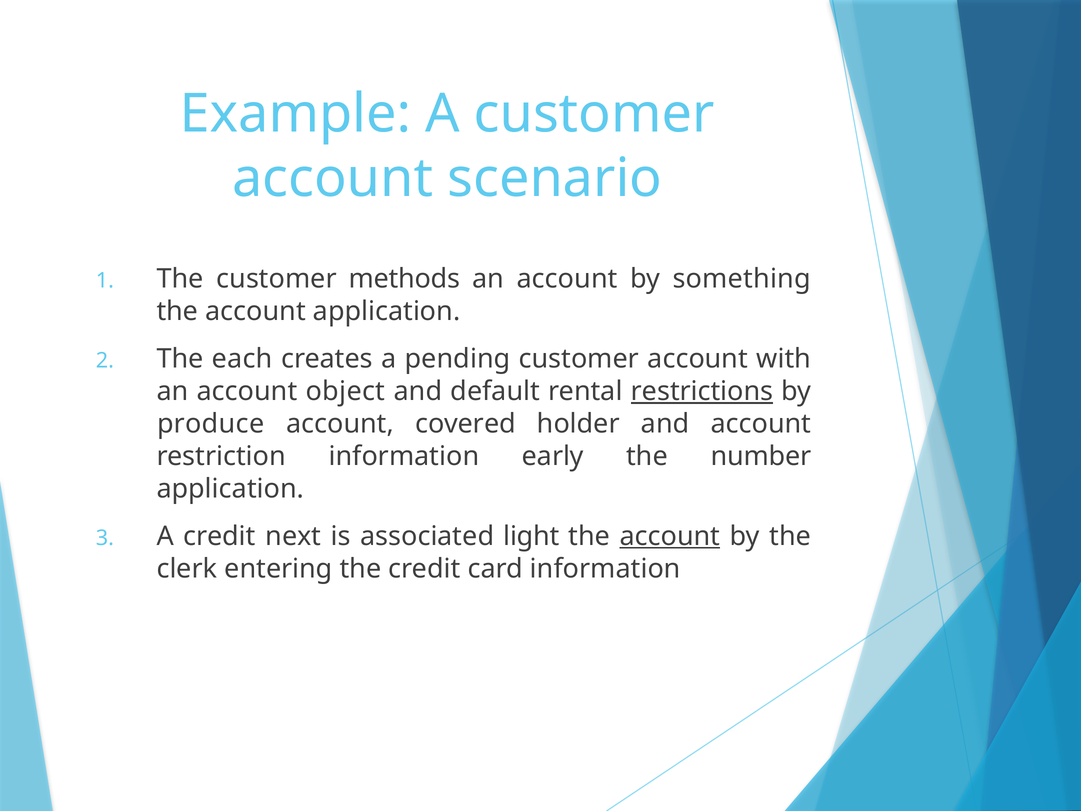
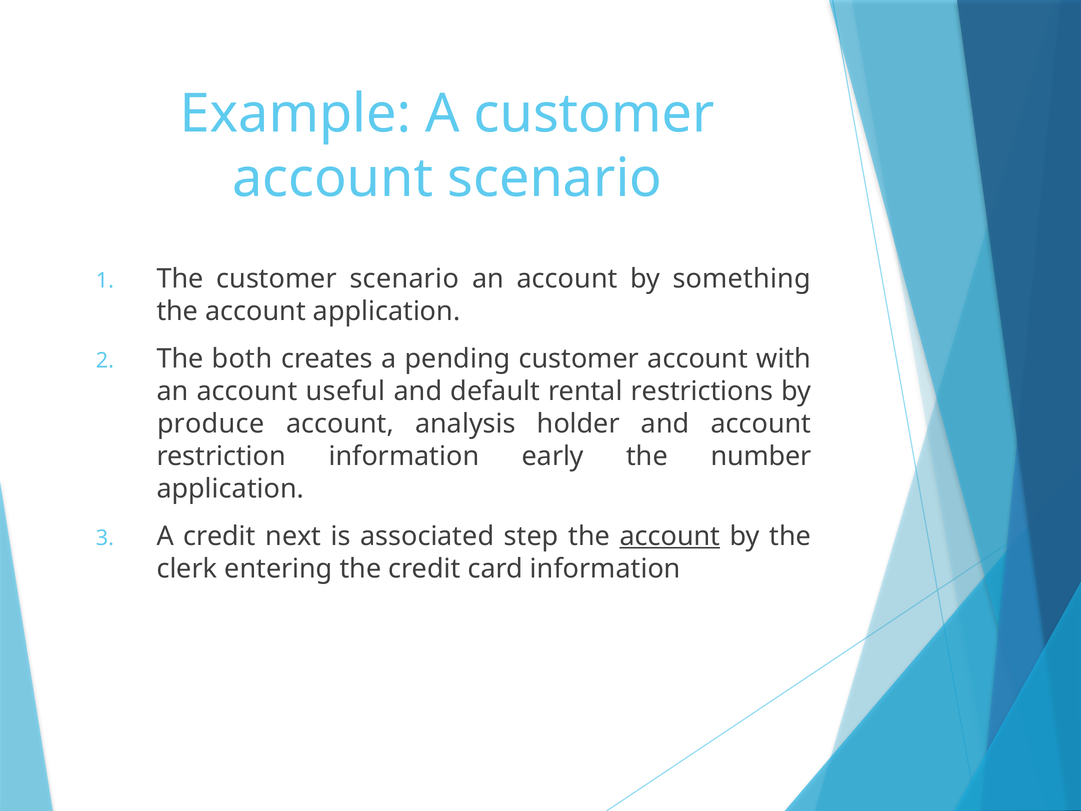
customer methods: methods -> scenario (404, 279)
each: each -> both (242, 359)
object: object -> useful (345, 391)
restrictions underline: present -> none (702, 391)
covered: covered -> analysis (465, 424)
light: light -> step (531, 536)
